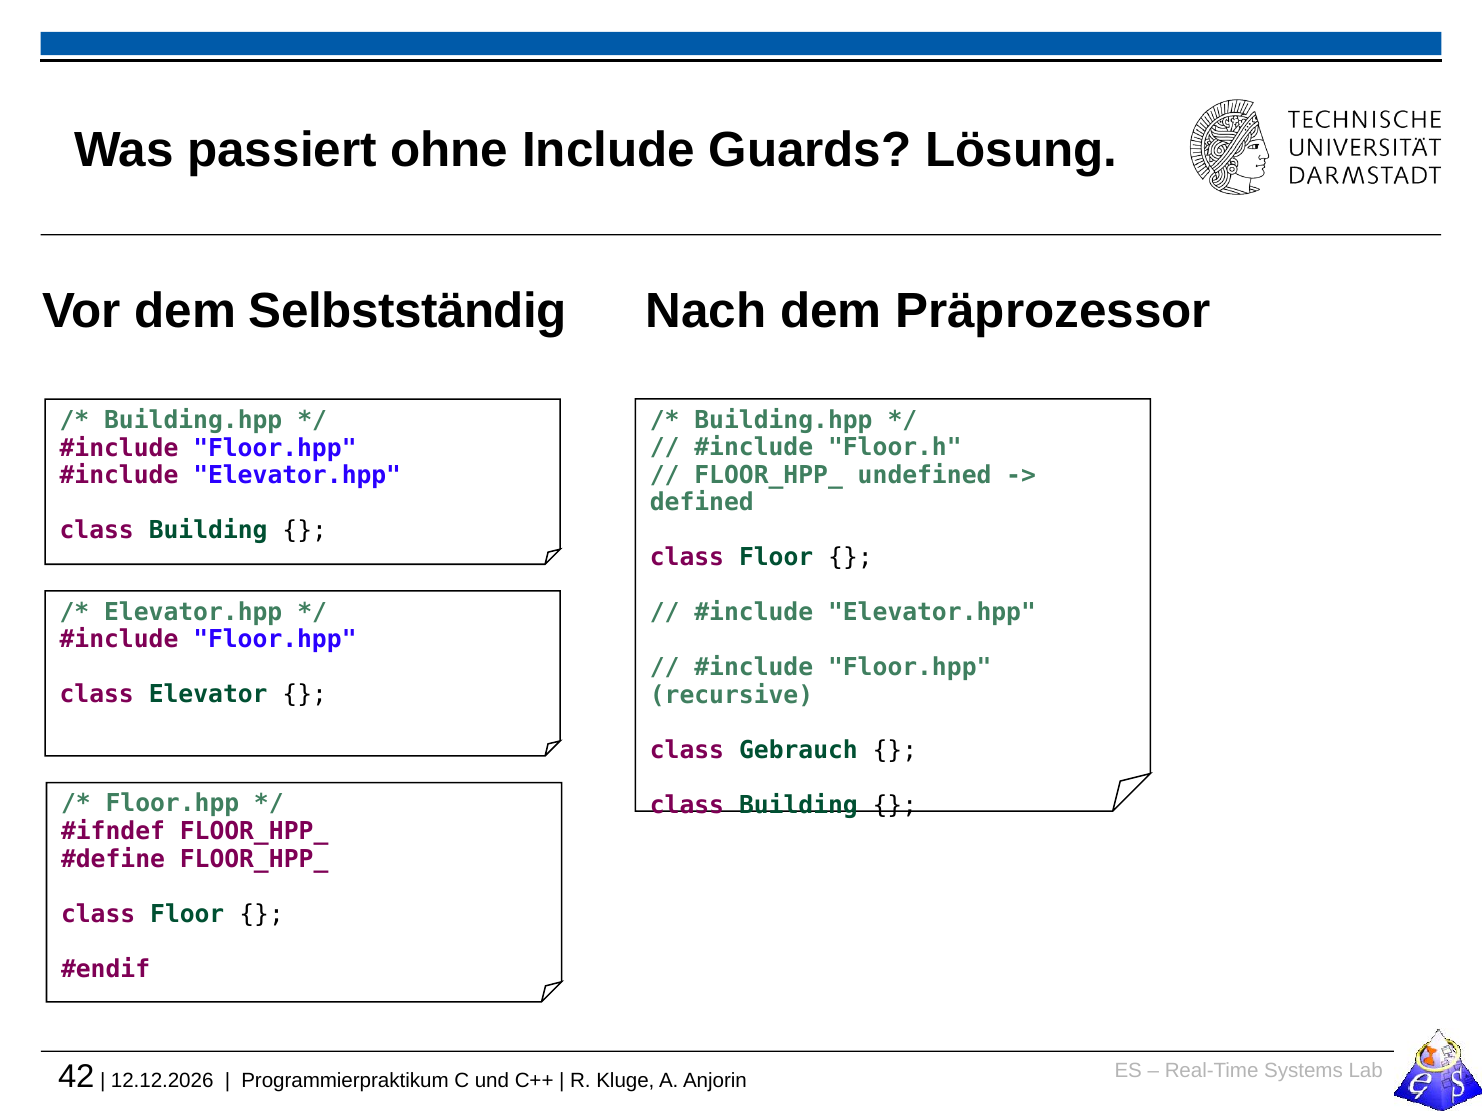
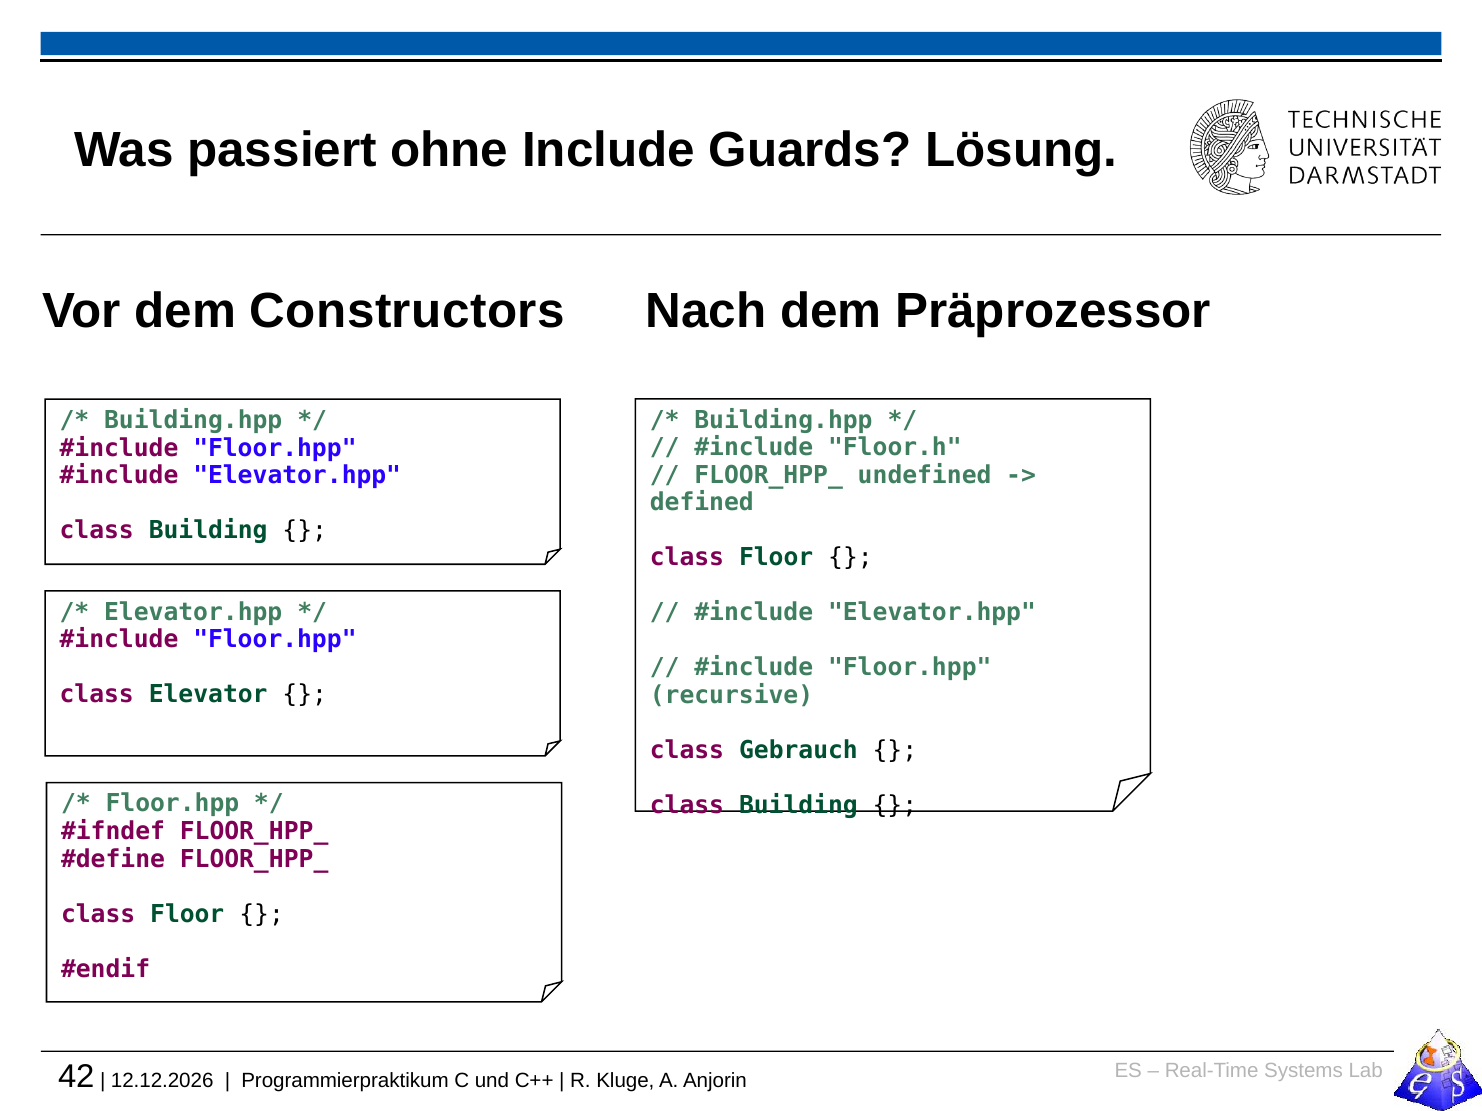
Selbstständig: Selbstständig -> Constructors (407, 312)
